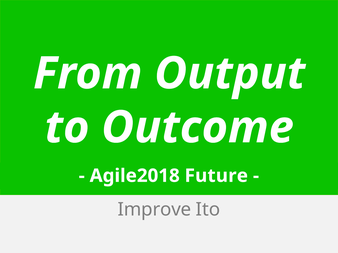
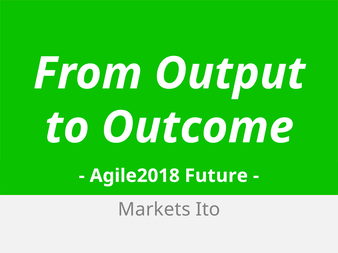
Improve: Improve -> Markets (154, 210)
